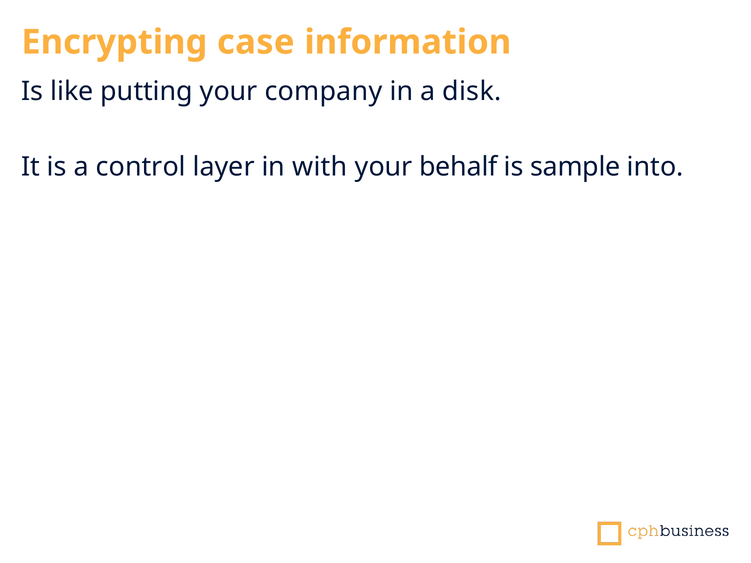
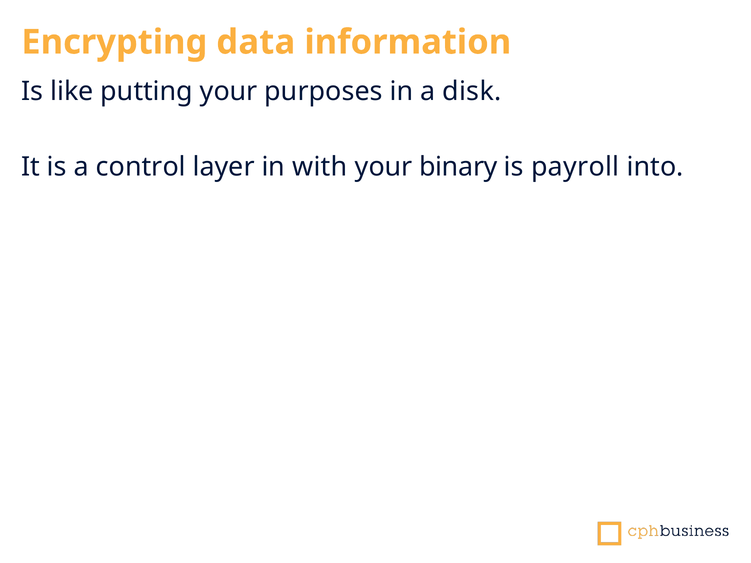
case: case -> data (256, 42)
company: company -> purposes (324, 91)
behalf: behalf -> binary (458, 167)
sample: sample -> payroll (575, 167)
